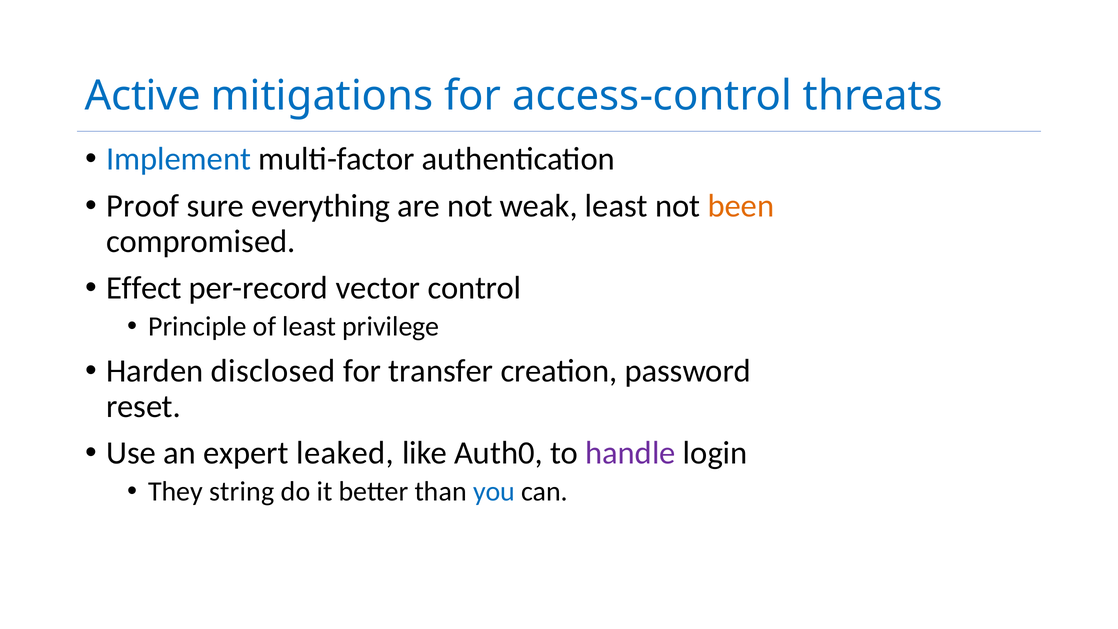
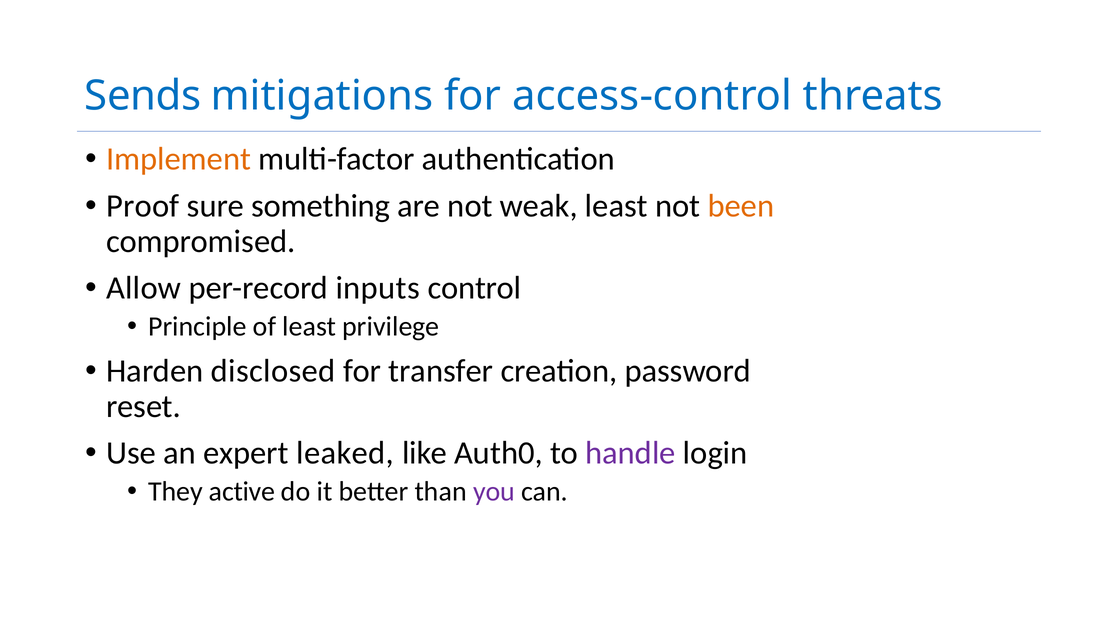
Active: Active -> Sends (143, 96)
Implement colour: blue -> orange (179, 159)
everything: everything -> something (321, 206)
Effect: Effect -> Allow (144, 288)
vector: vector -> inputs (378, 288)
string: string -> active (242, 492)
you colour: blue -> purple (494, 492)
